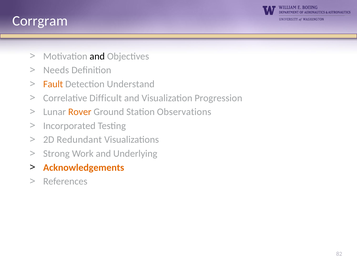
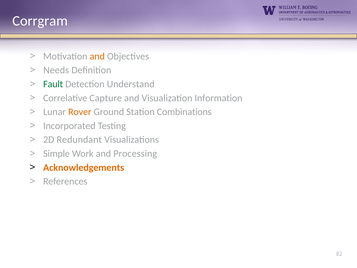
and colour: black -> orange (97, 56)
Fault colour: orange -> green (53, 84)
Difficult: Difficult -> Capture (106, 98)
Progression: Progression -> Information (218, 98)
Observations: Observations -> Combinations (184, 112)
Strong: Strong -> Simple (56, 153)
Underlying: Underlying -> Processing (135, 153)
